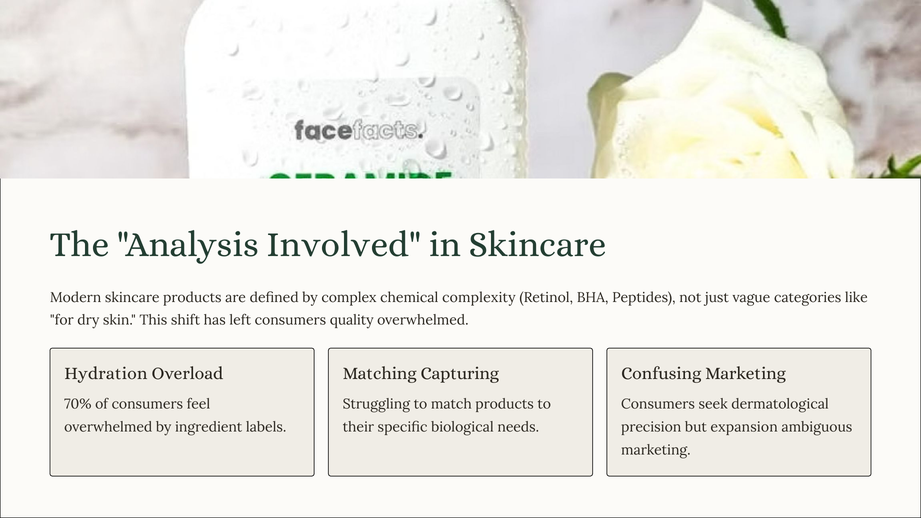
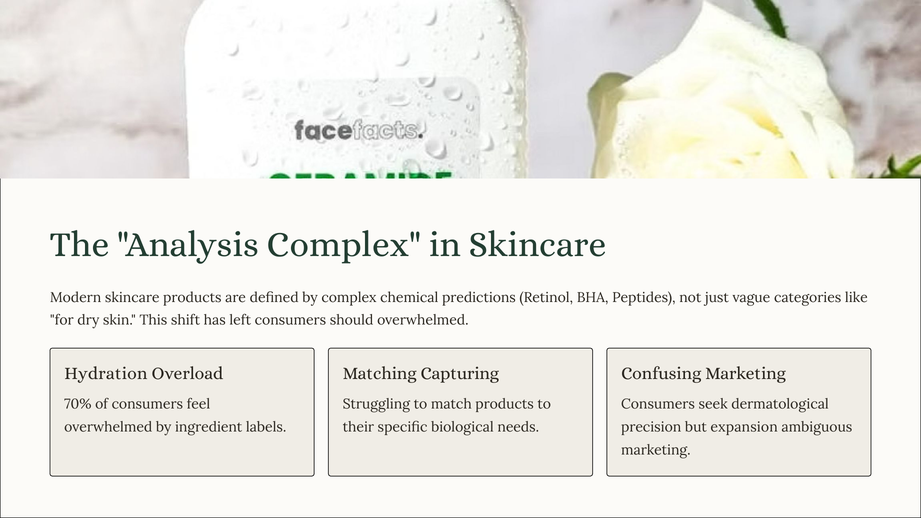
Analysis Involved: Involved -> Complex (344, 244)
complexity: complexity -> predictions (479, 297)
quality: quality -> should (352, 320)
